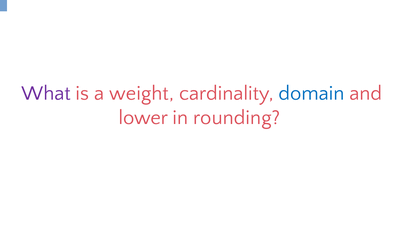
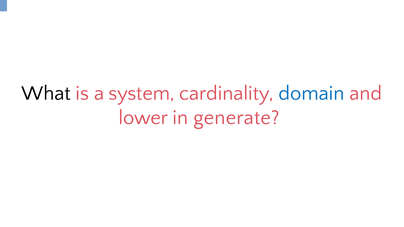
What colour: purple -> black (46, 93)
weight: weight -> system (142, 93)
rounding: rounding -> generate (236, 118)
